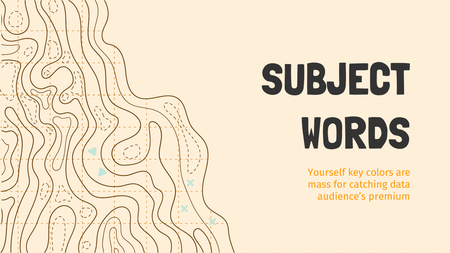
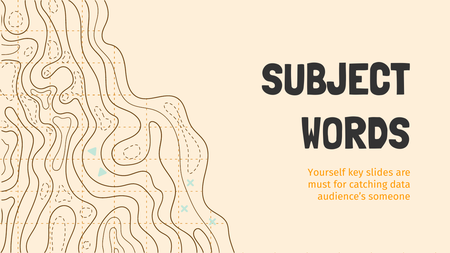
colors: colors -> slides (380, 173)
mass: mass -> must (319, 185)
premium: premium -> someone (389, 197)
